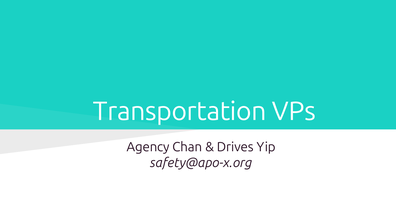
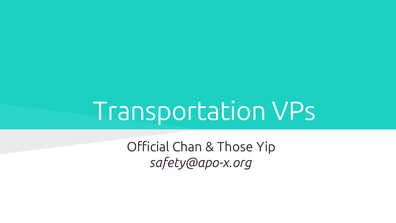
Agency: Agency -> Official (148, 147)
Drives: Drives -> Those (235, 147)
